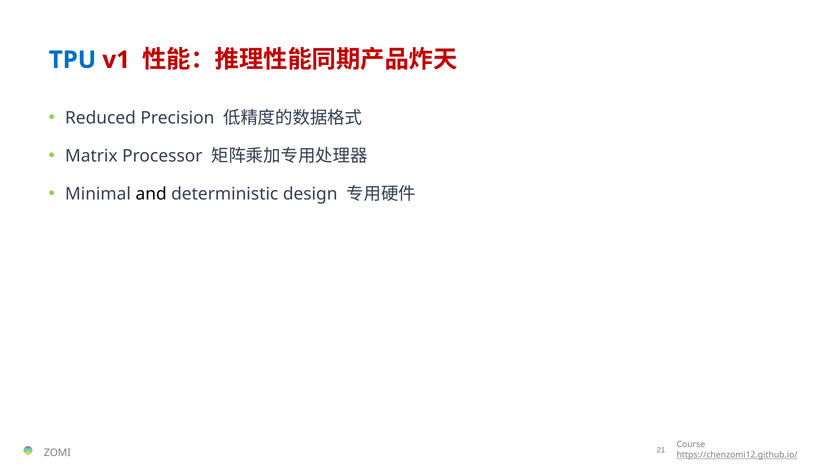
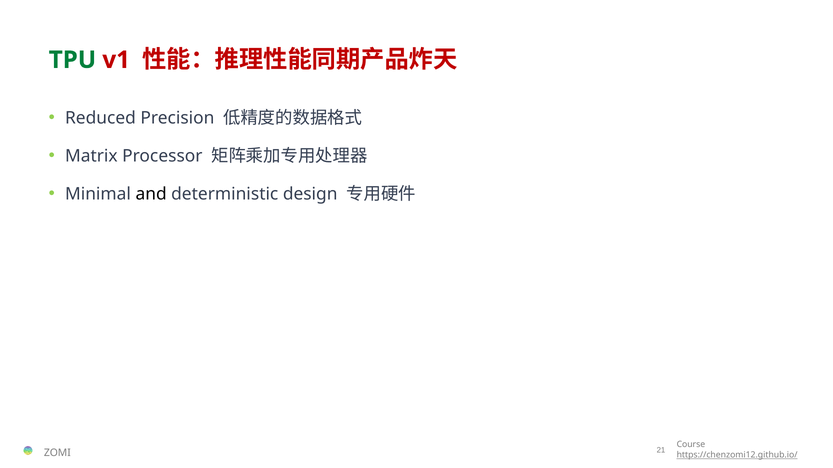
TPU colour: blue -> green (72, 60)
